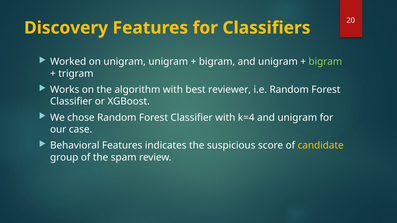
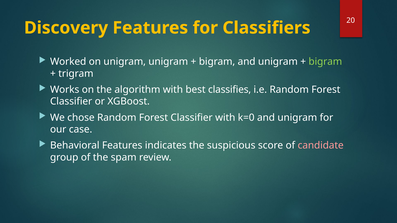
reviewer: reviewer -> classifies (230, 90)
k=4: k=4 -> k=0 (246, 118)
candidate colour: yellow -> pink (321, 146)
